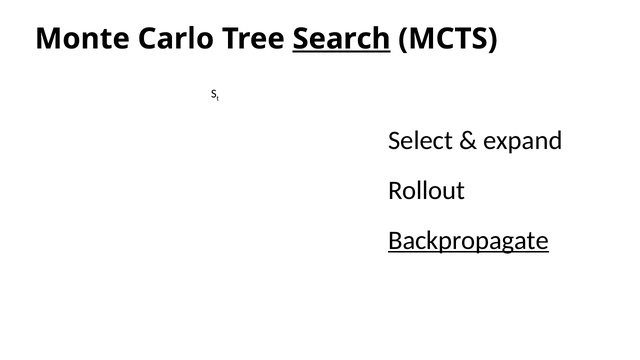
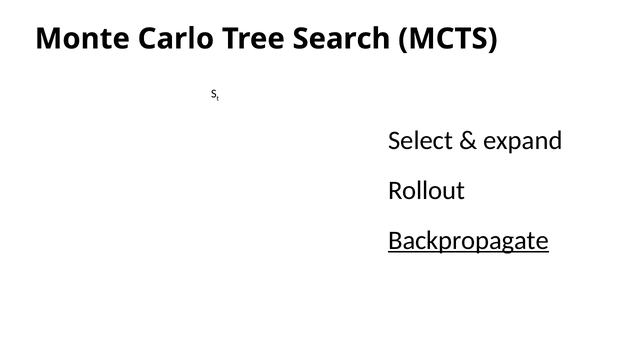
Search underline: present -> none (342, 39)
